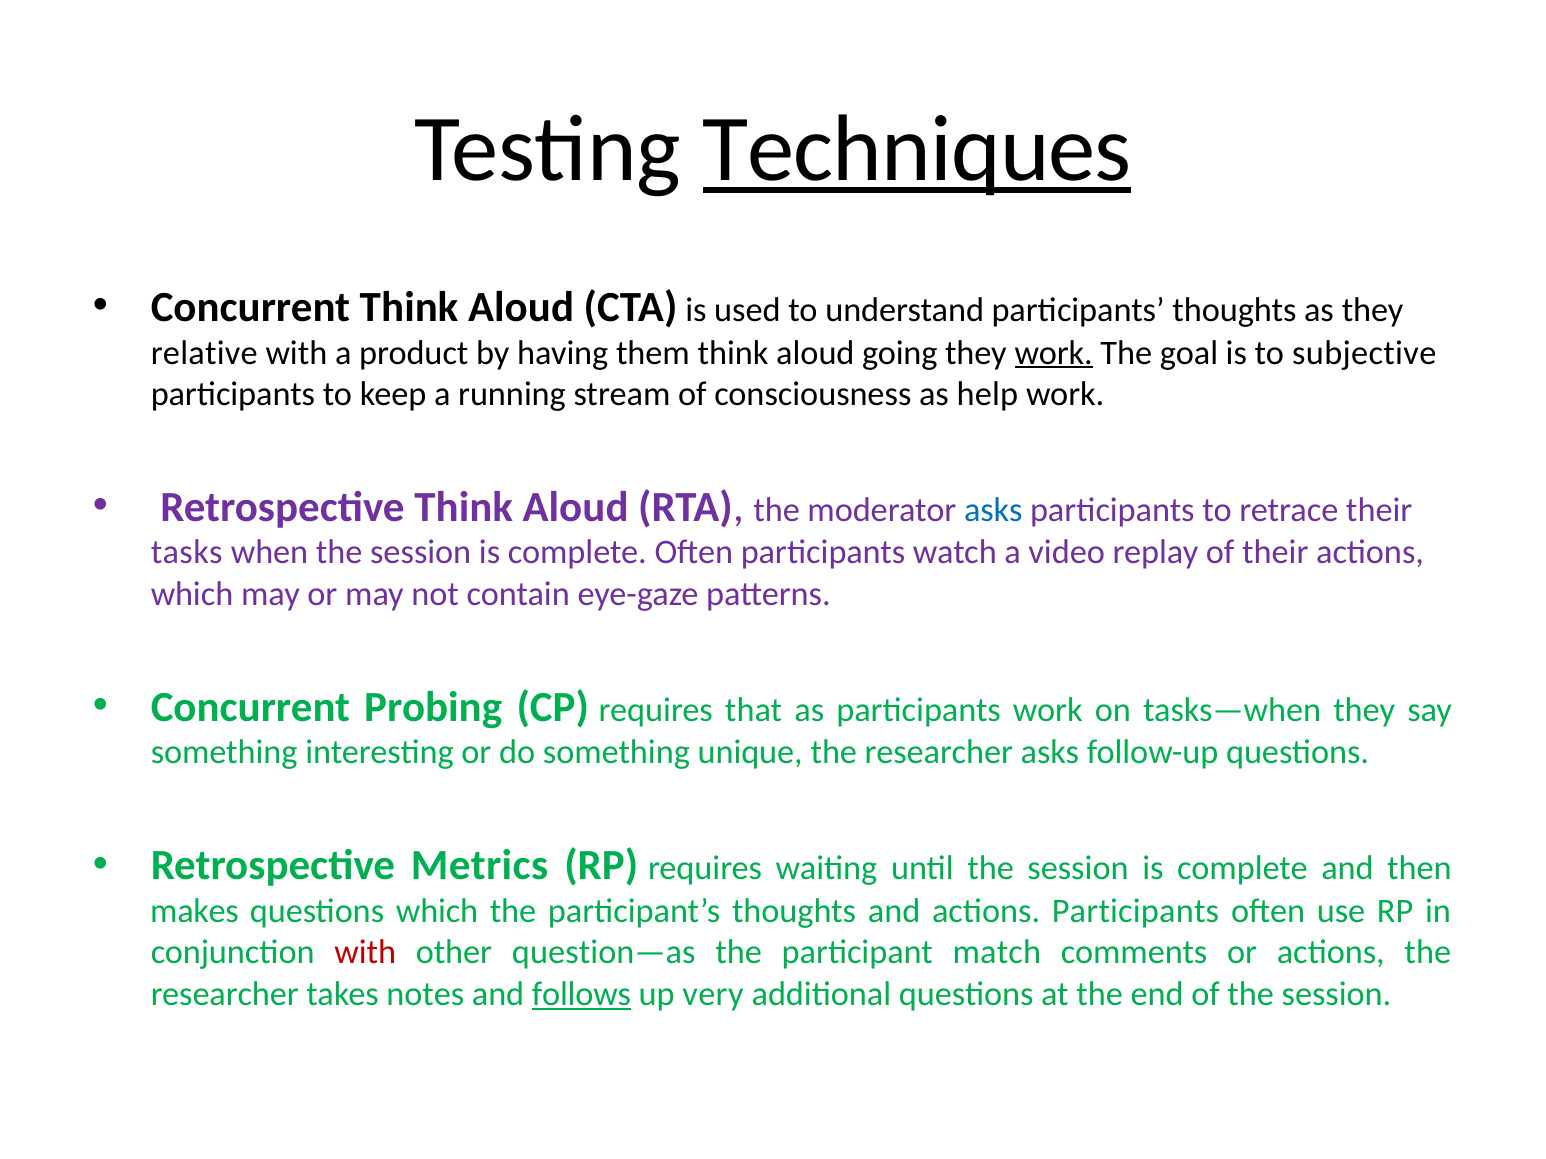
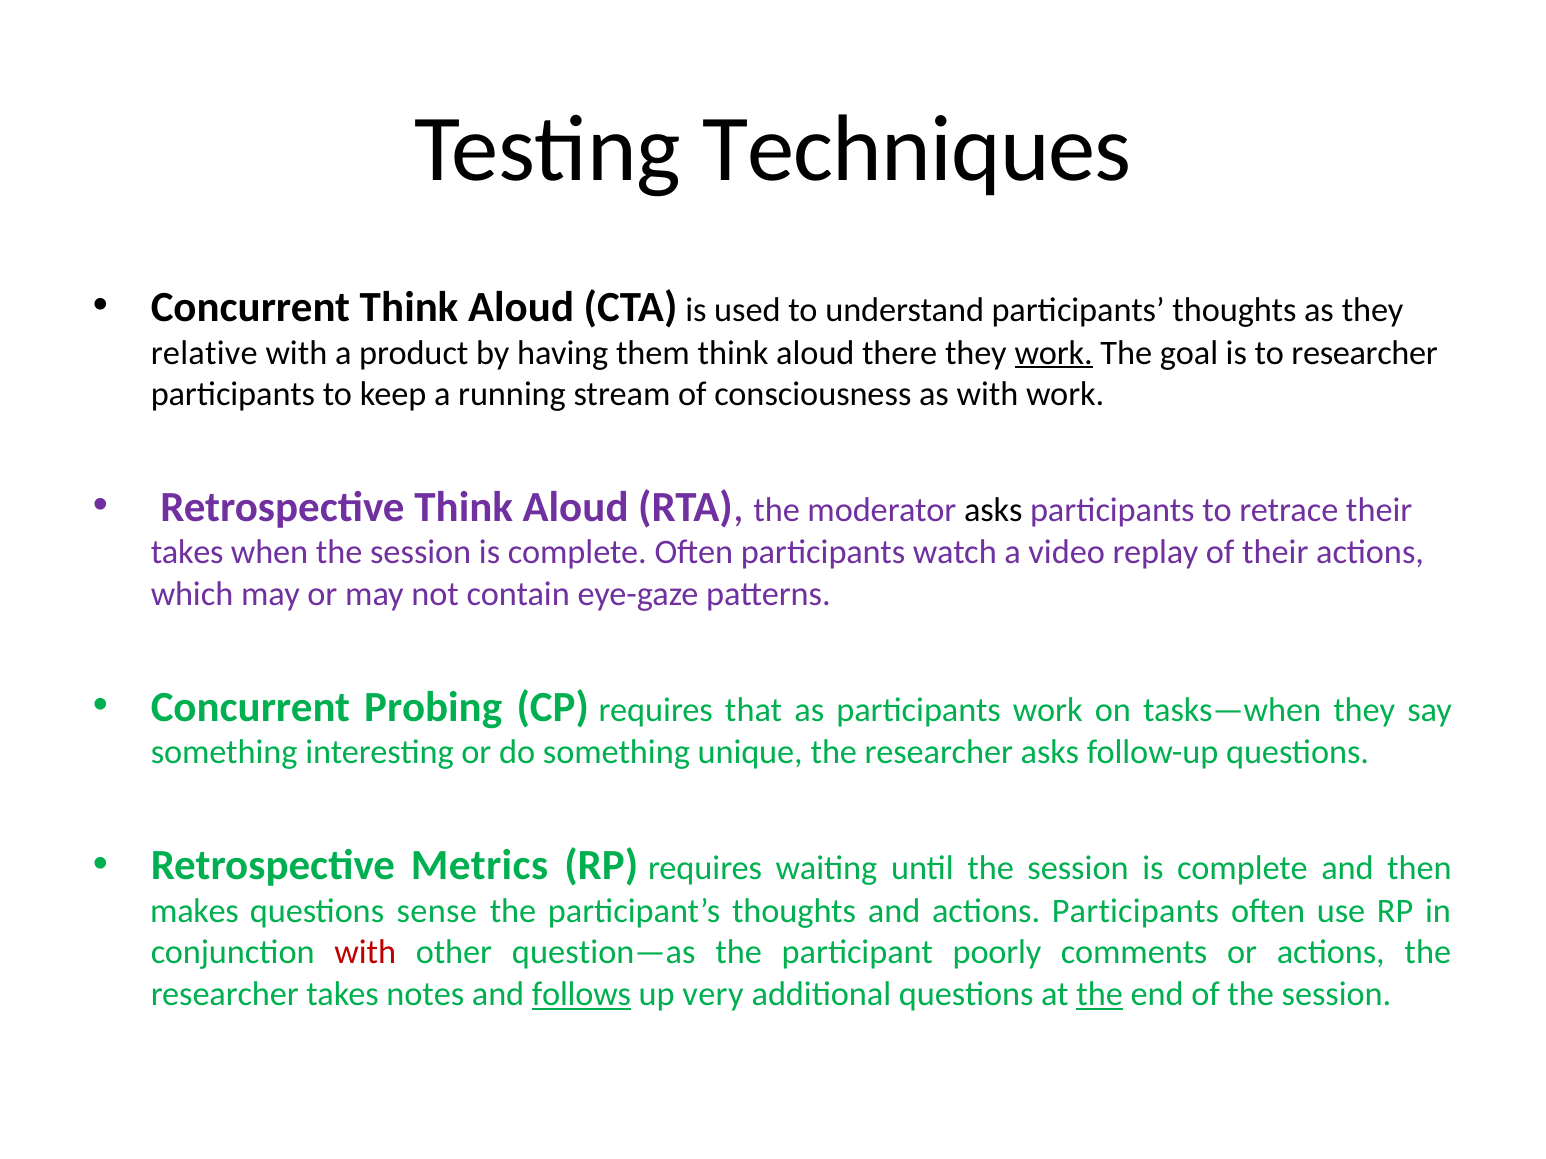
Techniques underline: present -> none (917, 150)
going: going -> there (900, 353)
to subjective: subjective -> researcher (1365, 353)
as help: help -> with (988, 394)
asks colour: blue -> black (993, 510)
tasks: tasks -> takes (187, 553)
questions which: which -> sense (437, 912)
match: match -> poorly (997, 953)
the underline: none -> present (1100, 994)
